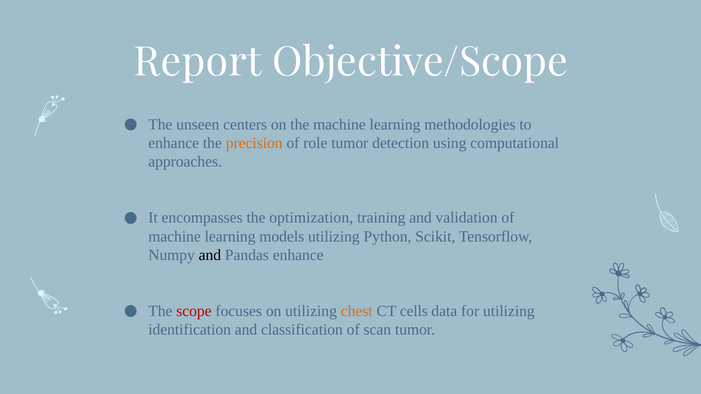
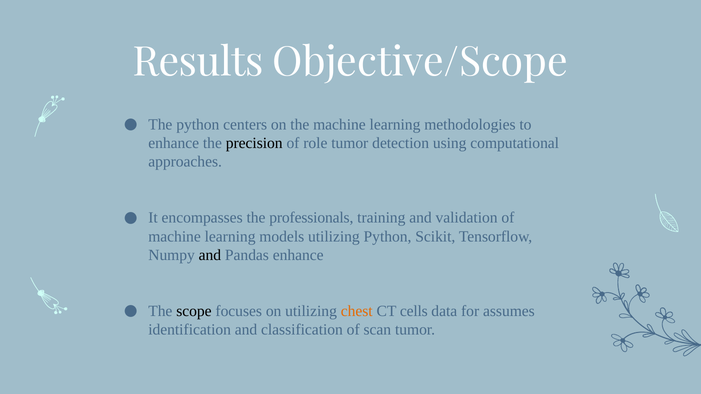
Report: Report -> Results (198, 62)
The unseen: unseen -> python (198, 125)
precision colour: orange -> black (254, 143)
optimization: optimization -> professionals (311, 218)
scope colour: red -> black (194, 311)
for utilizing: utilizing -> assumes (509, 311)
